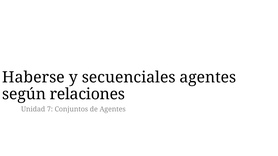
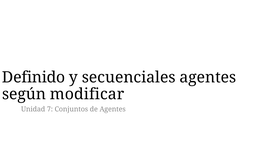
Haberse: Haberse -> Definido (34, 78)
relaciones: relaciones -> modificar (87, 94)
